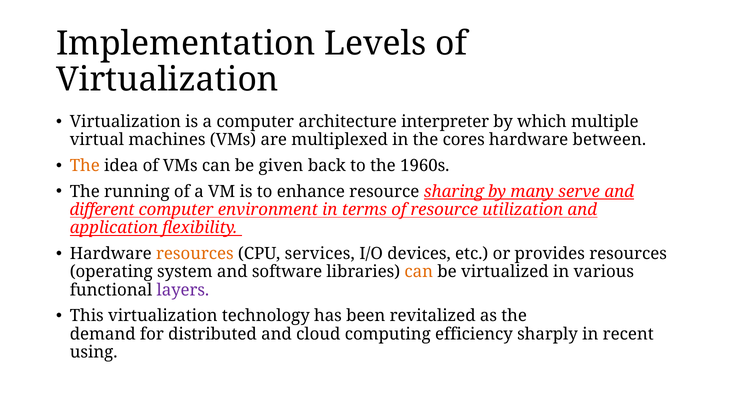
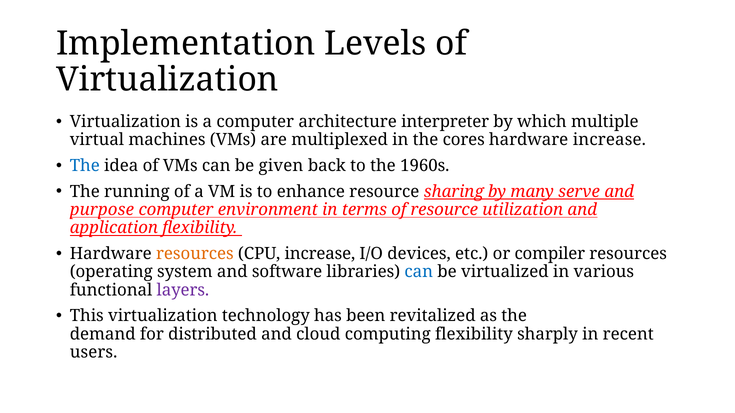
hardware between: between -> increase (609, 140)
The colour: orange -> blue (85, 166)
different: different -> purpose (102, 210)
CPU services: services -> increase (320, 254)
provides: provides -> compiler (550, 254)
can colour: orange -> blue (419, 272)
computing efficiency: efficiency -> flexibility (474, 334)
using: using -> users (94, 352)
